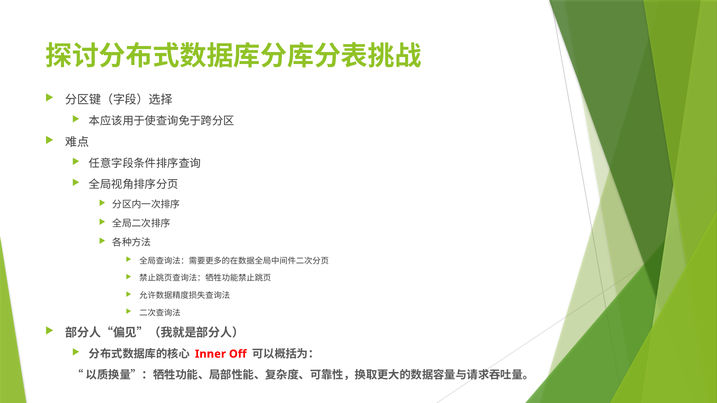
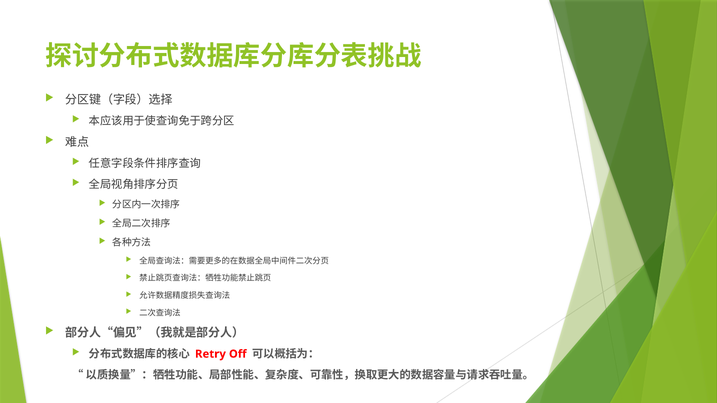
Inner: Inner -> Retry (210, 354)
